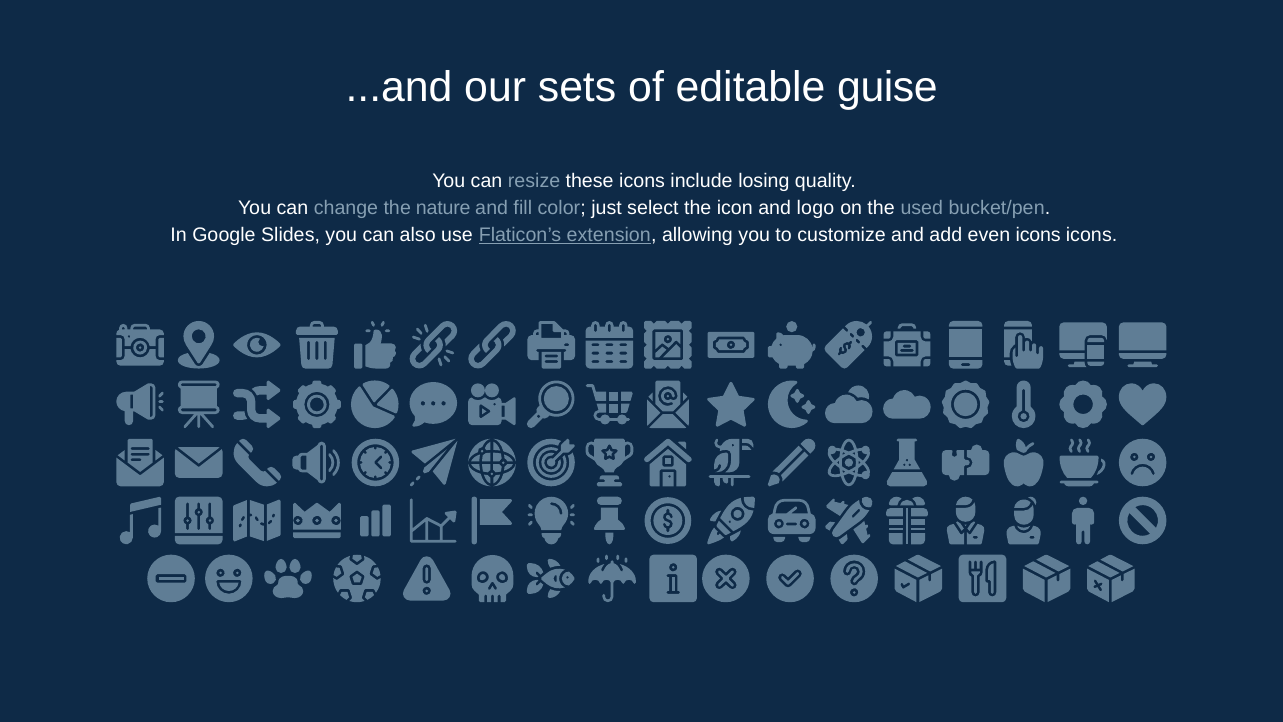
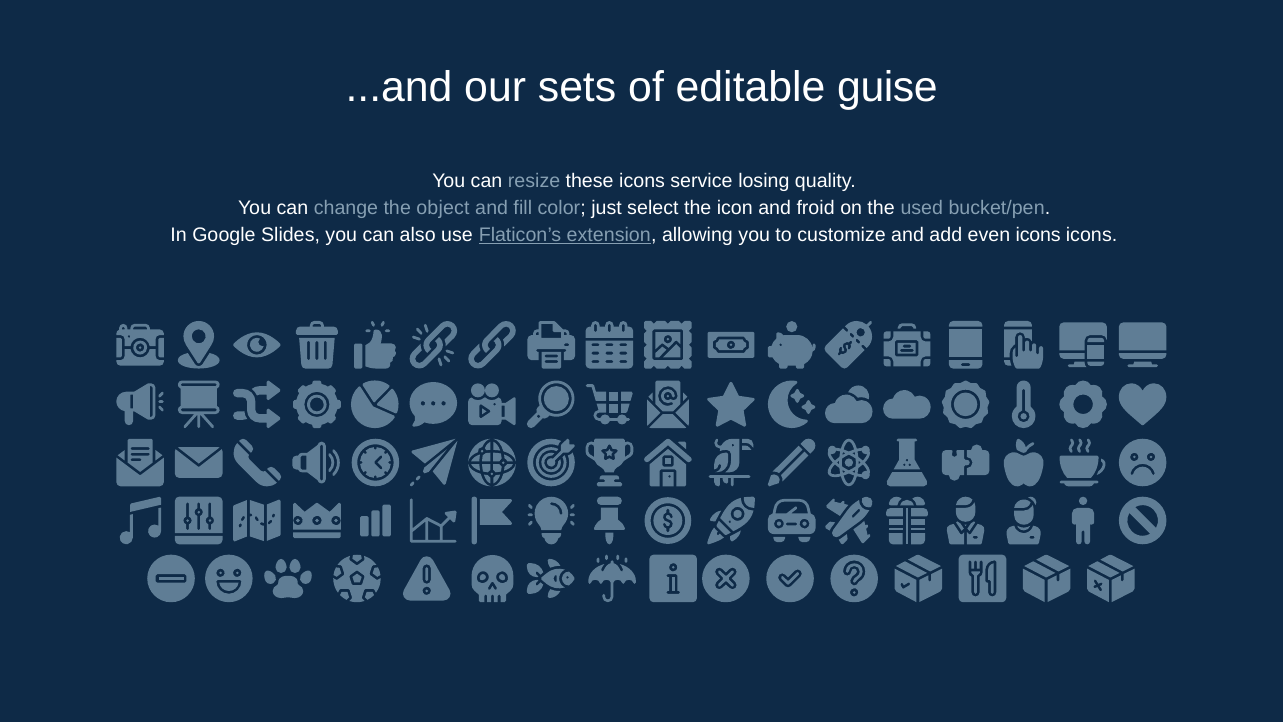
include: include -> service (701, 181)
nature: nature -> object (443, 208)
logo: logo -> froid (816, 208)
